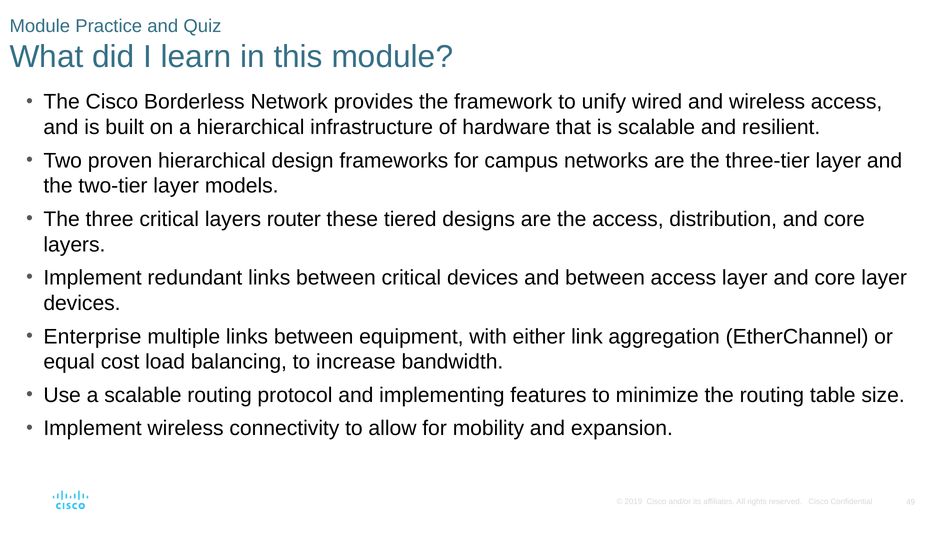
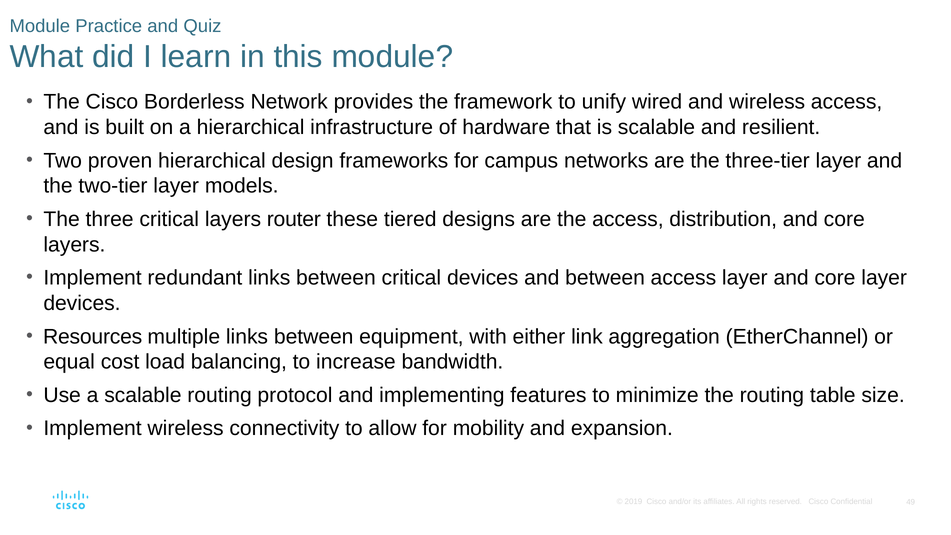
Enterprise: Enterprise -> Resources (93, 337)
